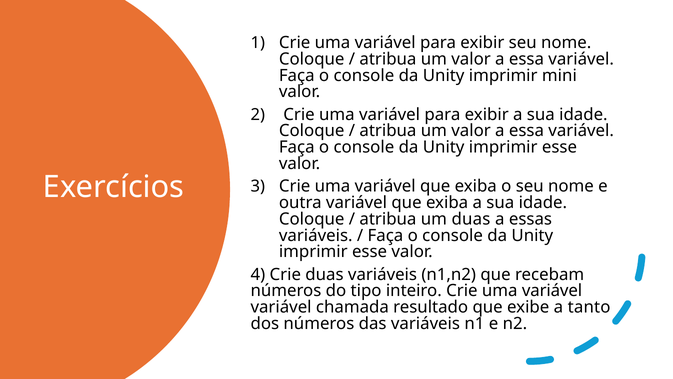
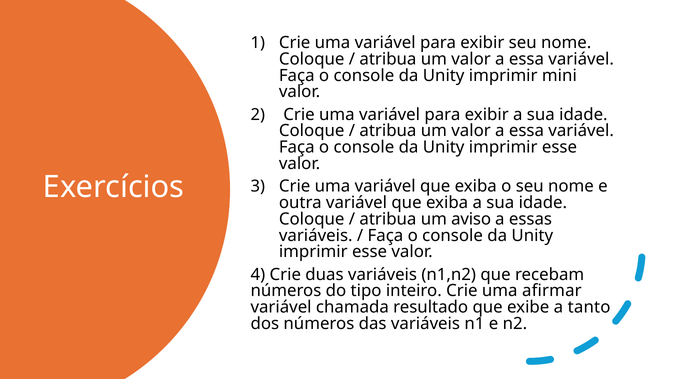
um duas: duas -> aviso (471, 219)
inteiro Crie uma variável: variável -> afirmar (552, 291)
